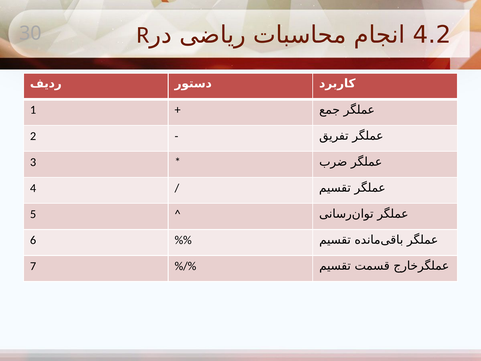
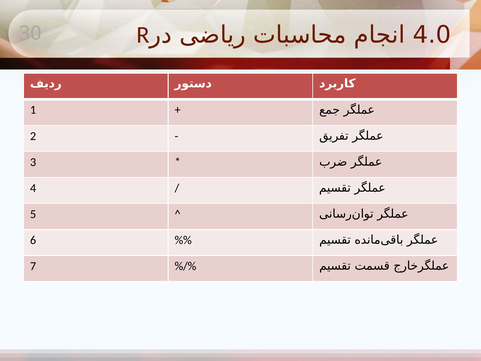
4.2: 4.2 -> 4.0 (432, 35)
